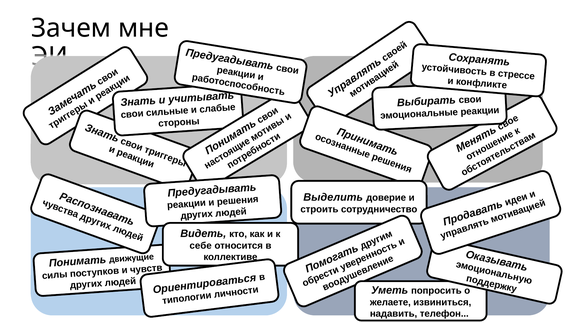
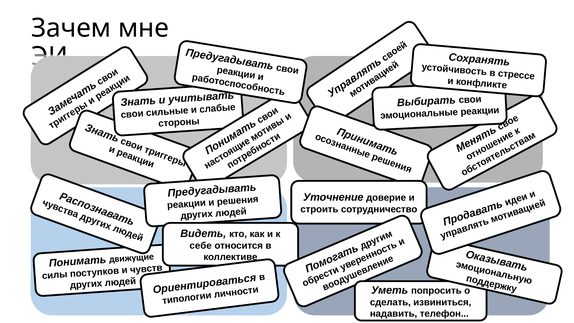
Выделить: Выделить -> Уточнение (333, 197)
желаете: желаете -> сделать (390, 302)
